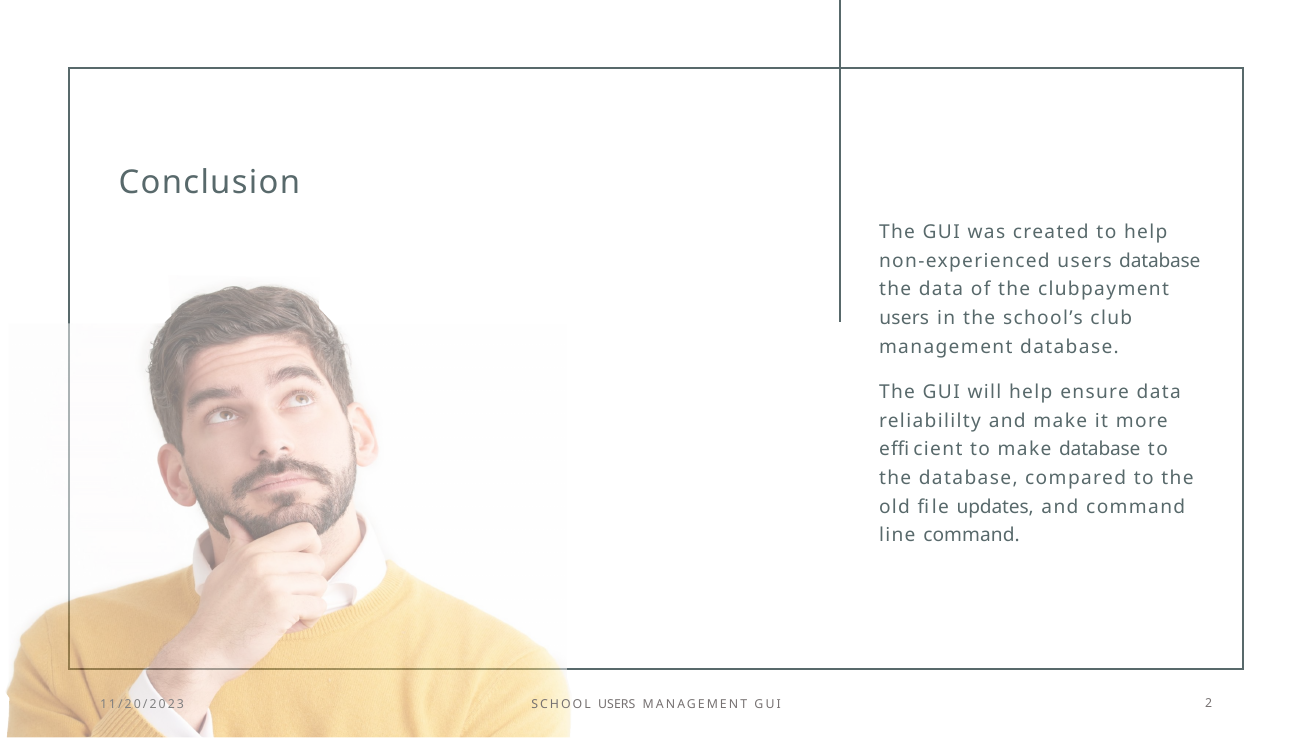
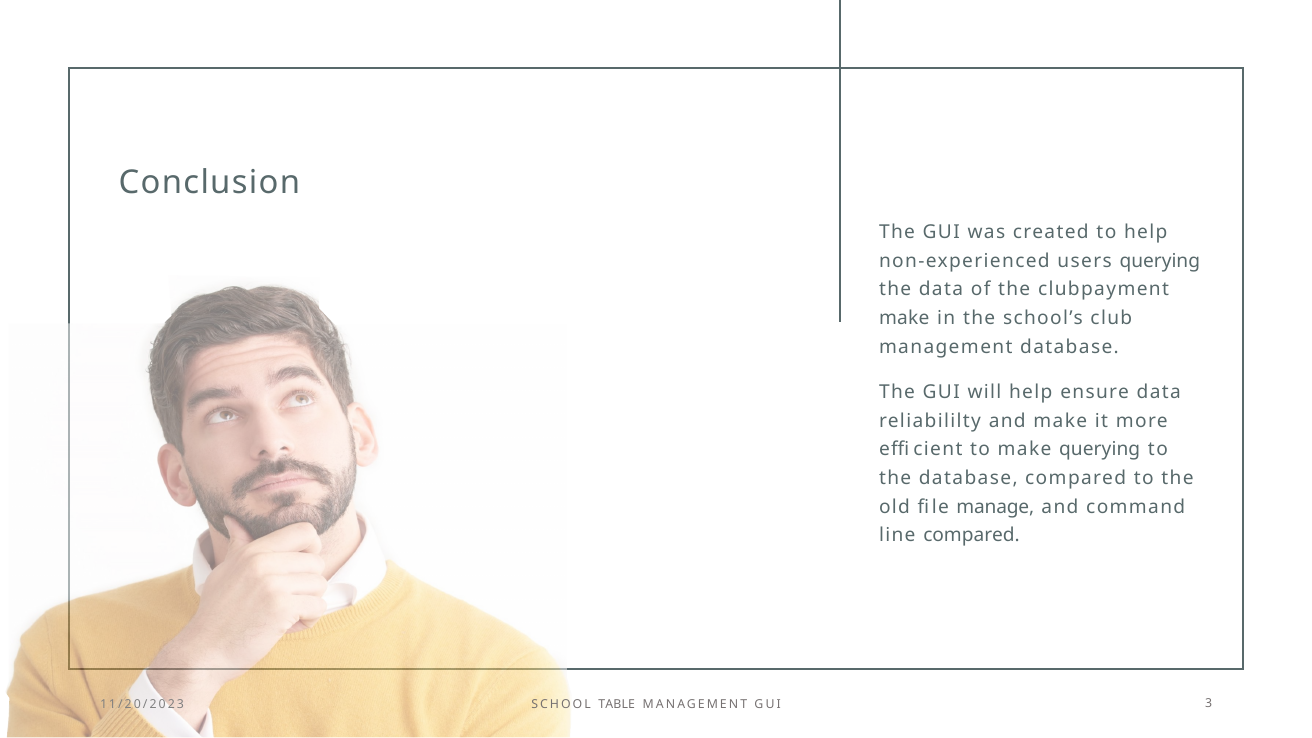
users database: database -> querying (1160, 261)
users: users -> make (904, 318)
make database: database -> querying (1100, 449)
updates: updates -> manage (995, 507)
line command: command -> compared (972, 536)
SCHOOL USERS: USERS -> TABLE (617, 704)
2: 2 -> 3 (1209, 704)
